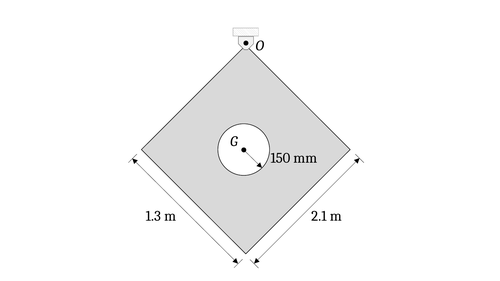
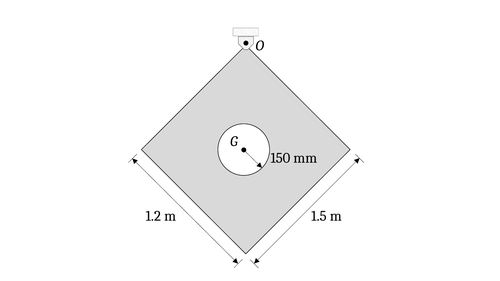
1.3: 1.3 -> 1.2 (153, 216)
2.1: 2.1 -> 1.5 (319, 216)
